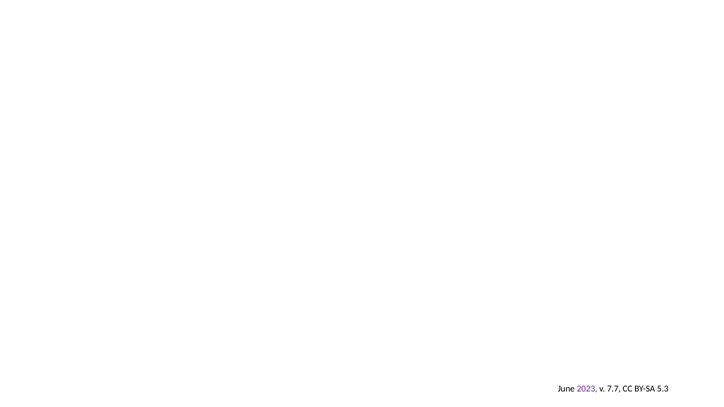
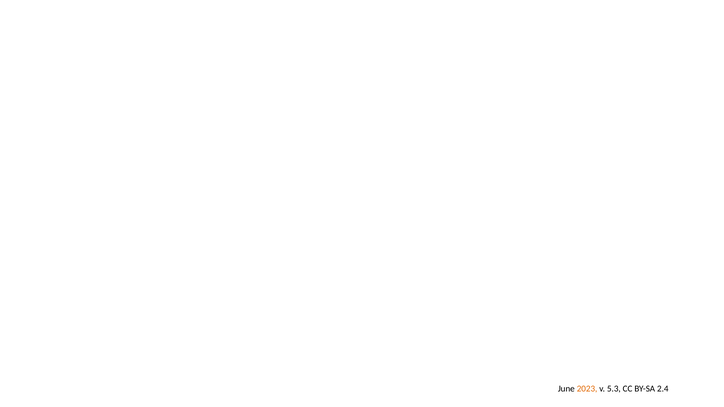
2023 colour: purple -> orange (587, 389)
7.7: 7.7 -> 5.3 (614, 389)
5.3: 5.3 -> 2.4 (663, 389)
